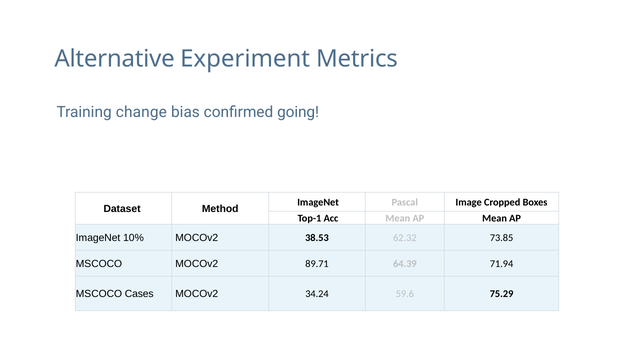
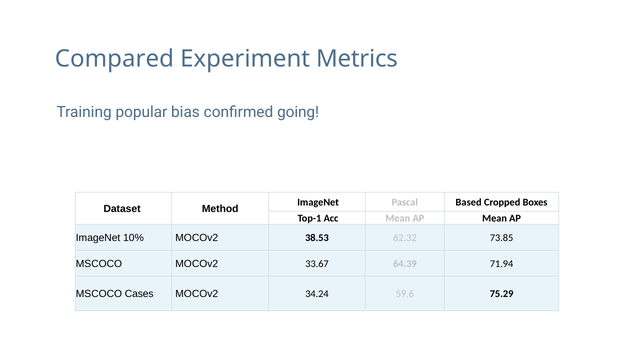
Alternative: Alternative -> Compared (114, 59)
change: change -> popular (141, 112)
Image: Image -> Based (469, 203)
89.71: 89.71 -> 33.67 (317, 264)
